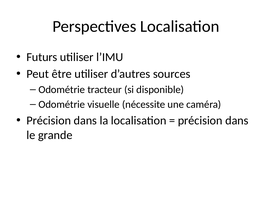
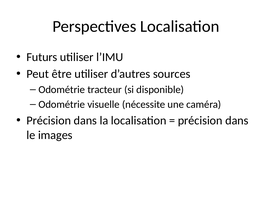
grande: grande -> images (55, 135)
